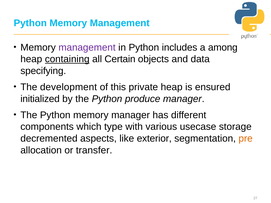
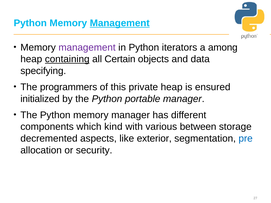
Management underline: none -> present (120, 23)
includes: includes -> iterators (180, 47)
development: development -> programmers (69, 87)
produce: produce -> portable (143, 99)
type: type -> kind (113, 127)
usecase: usecase -> between (198, 127)
pre colour: orange -> blue (246, 139)
transfer: transfer -> security (94, 150)
